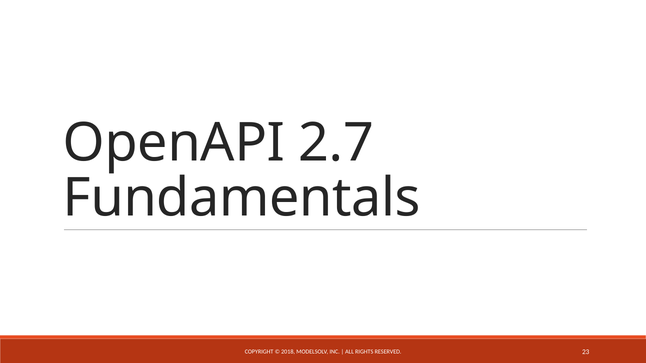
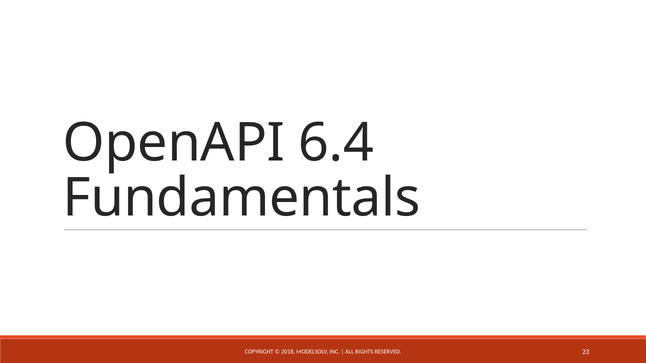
2.7: 2.7 -> 6.4 (336, 143)
